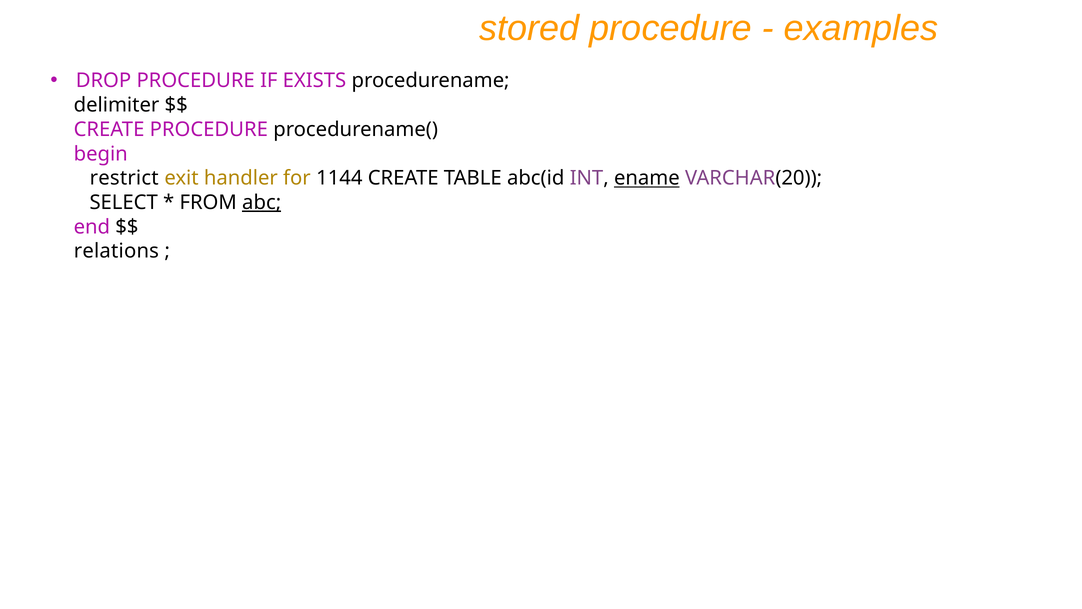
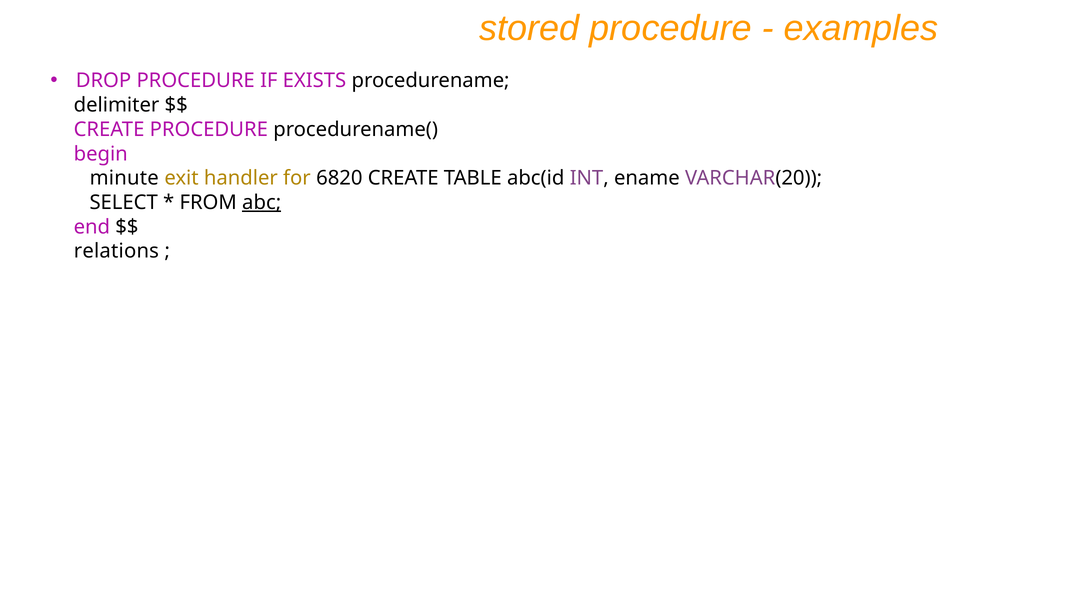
restrict: restrict -> minute (124, 178)
1144: 1144 -> 6820 (339, 178)
ename underline: present -> none (647, 178)
